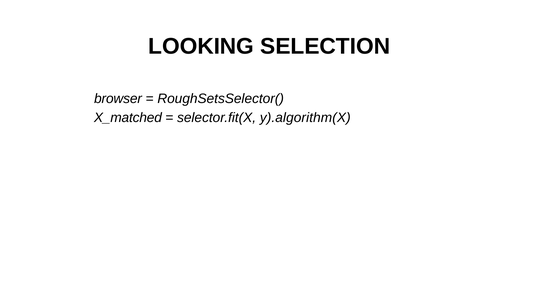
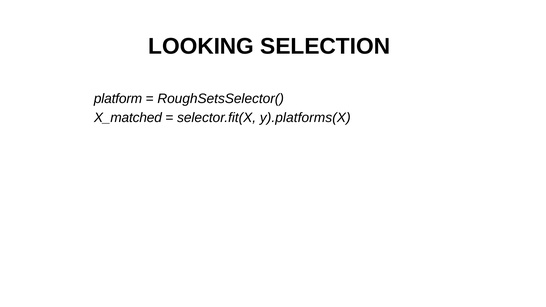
browser: browser -> platform (118, 99)
y).algorithm(X: y).algorithm(X -> y).platforms(X (305, 118)
